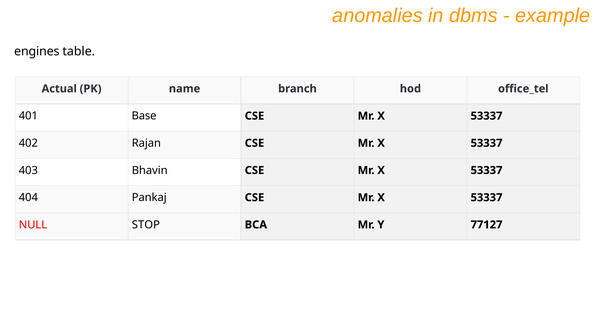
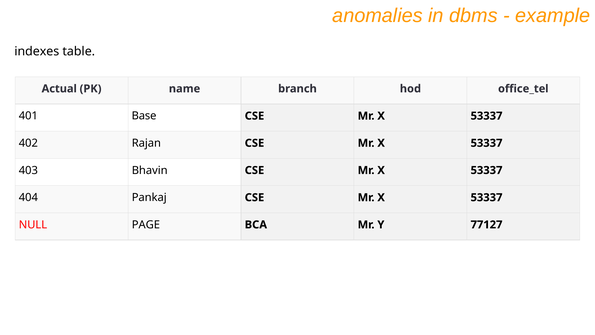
engines: engines -> indexes (37, 51)
STOP: STOP -> PAGE (146, 225)
